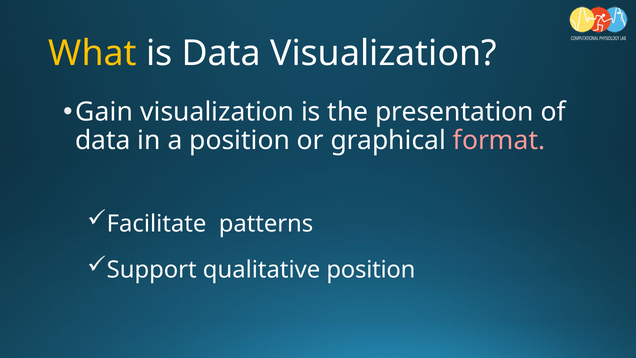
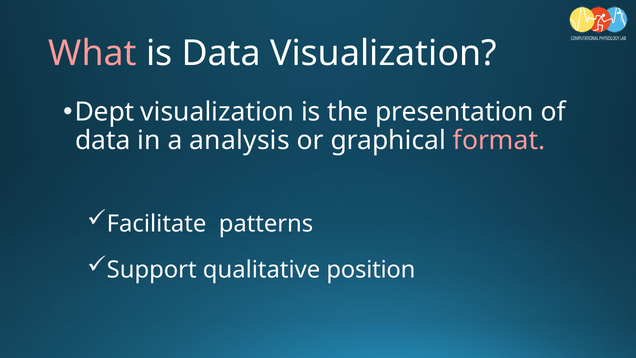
What colour: yellow -> pink (93, 53)
Gain: Gain -> Dept (105, 112)
a position: position -> analysis (240, 140)
